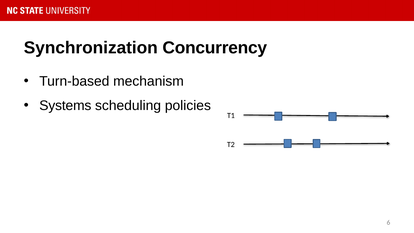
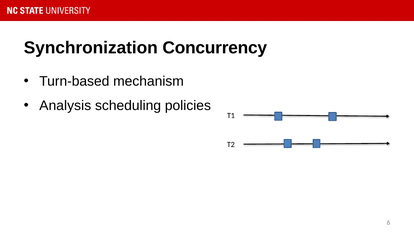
Systems: Systems -> Analysis (65, 106)
